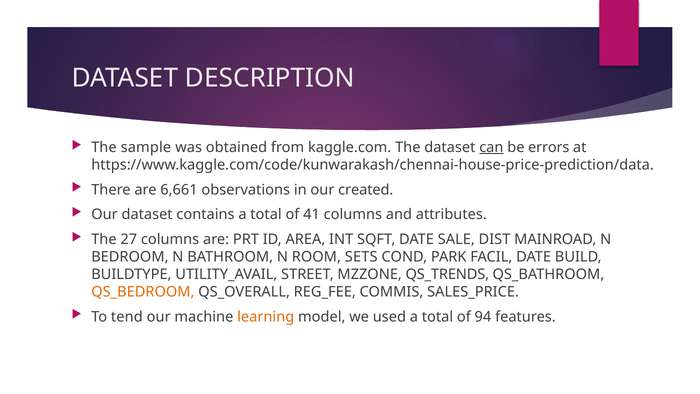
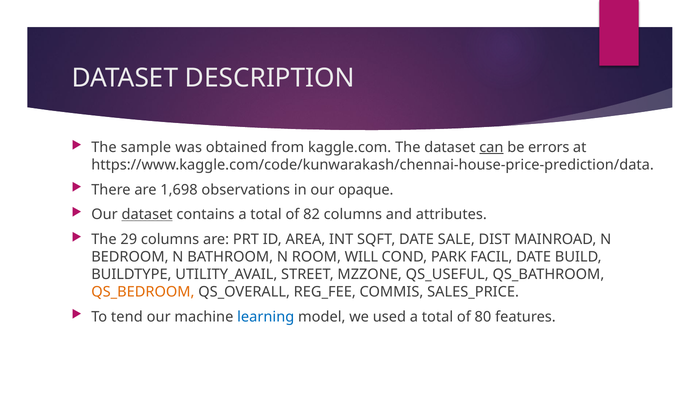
6,661: 6,661 -> 1,698 (179, 190)
created: created -> opaque (366, 190)
dataset underline: none -> present (147, 214)
41: 41 -> 82 (312, 214)
27: 27 -> 29 (129, 239)
SETS: SETS -> WILL (361, 257)
QS_TRENDS: QS_TRENDS -> QS_USEFUL (447, 274)
learning colour: orange -> blue (266, 317)
94: 94 -> 80 (483, 317)
